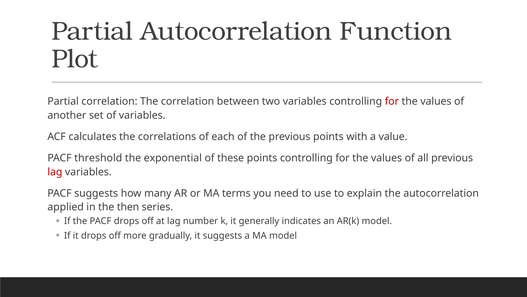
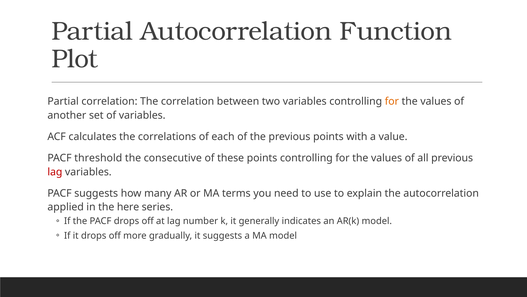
for colour: red -> orange (392, 101)
exponential: exponential -> consecutive (173, 158)
then: then -> here (128, 207)
